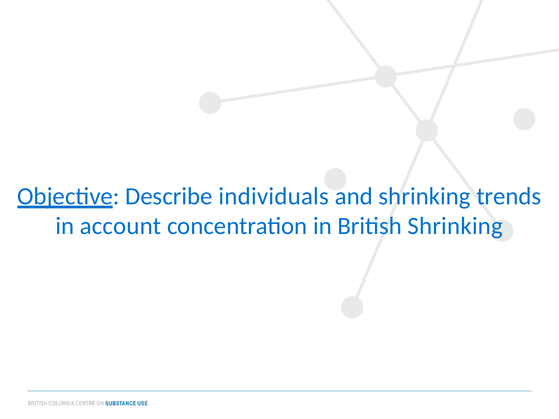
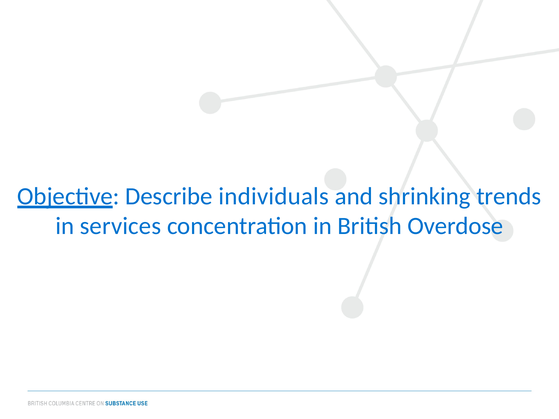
account: account -> services (120, 226)
British Shrinking: Shrinking -> Overdose (455, 226)
